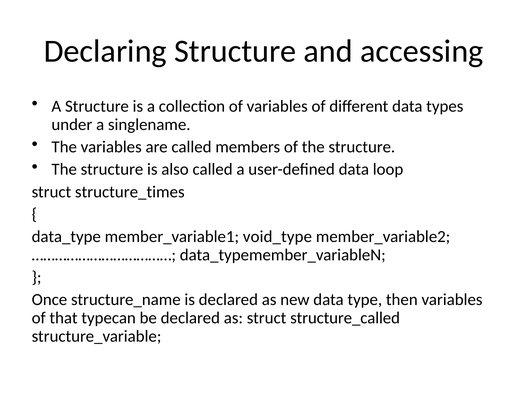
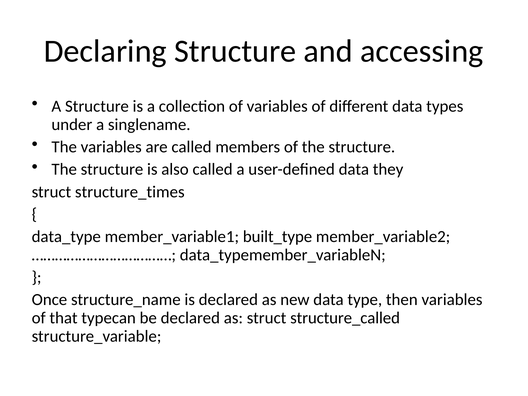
loop: loop -> they (388, 169)
void_type: void_type -> built_type (278, 237)
